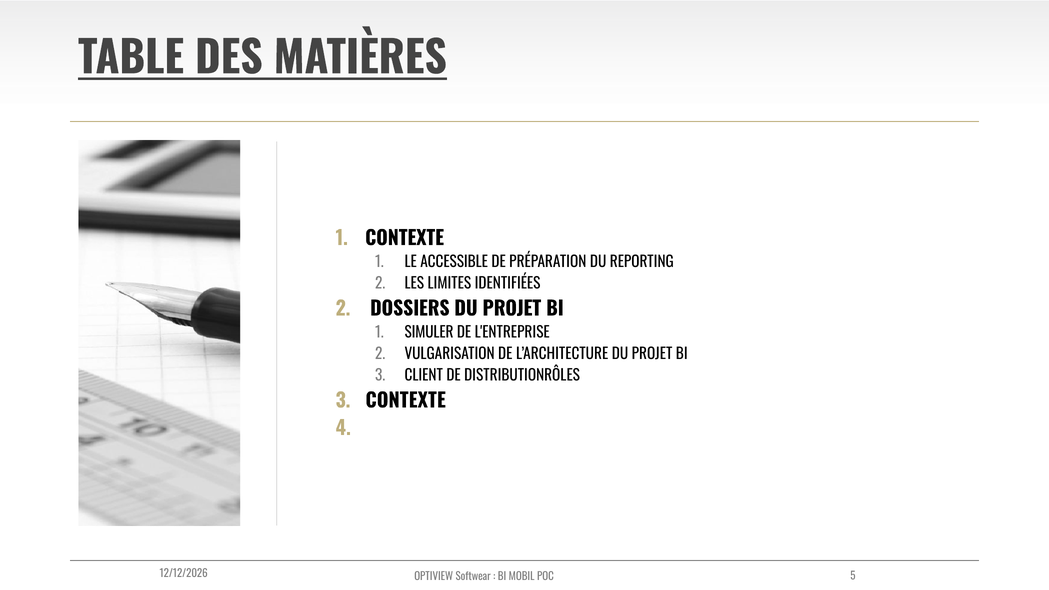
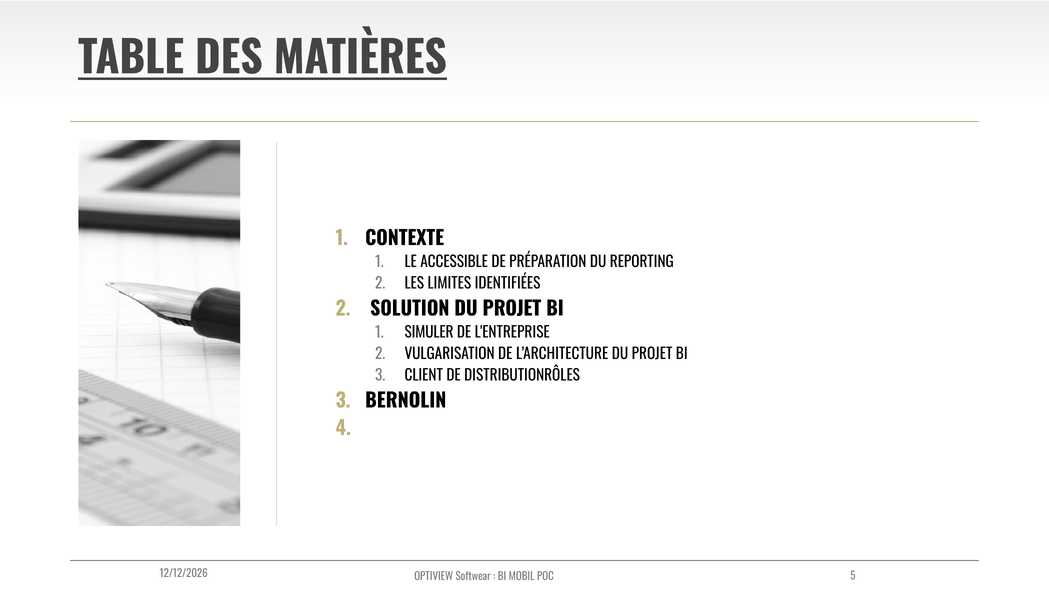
DOSSIERS: DOSSIERS -> SOLUTION (410, 309)
CONTEXTE: CONTEXTE -> BERNOLIN (406, 401)
